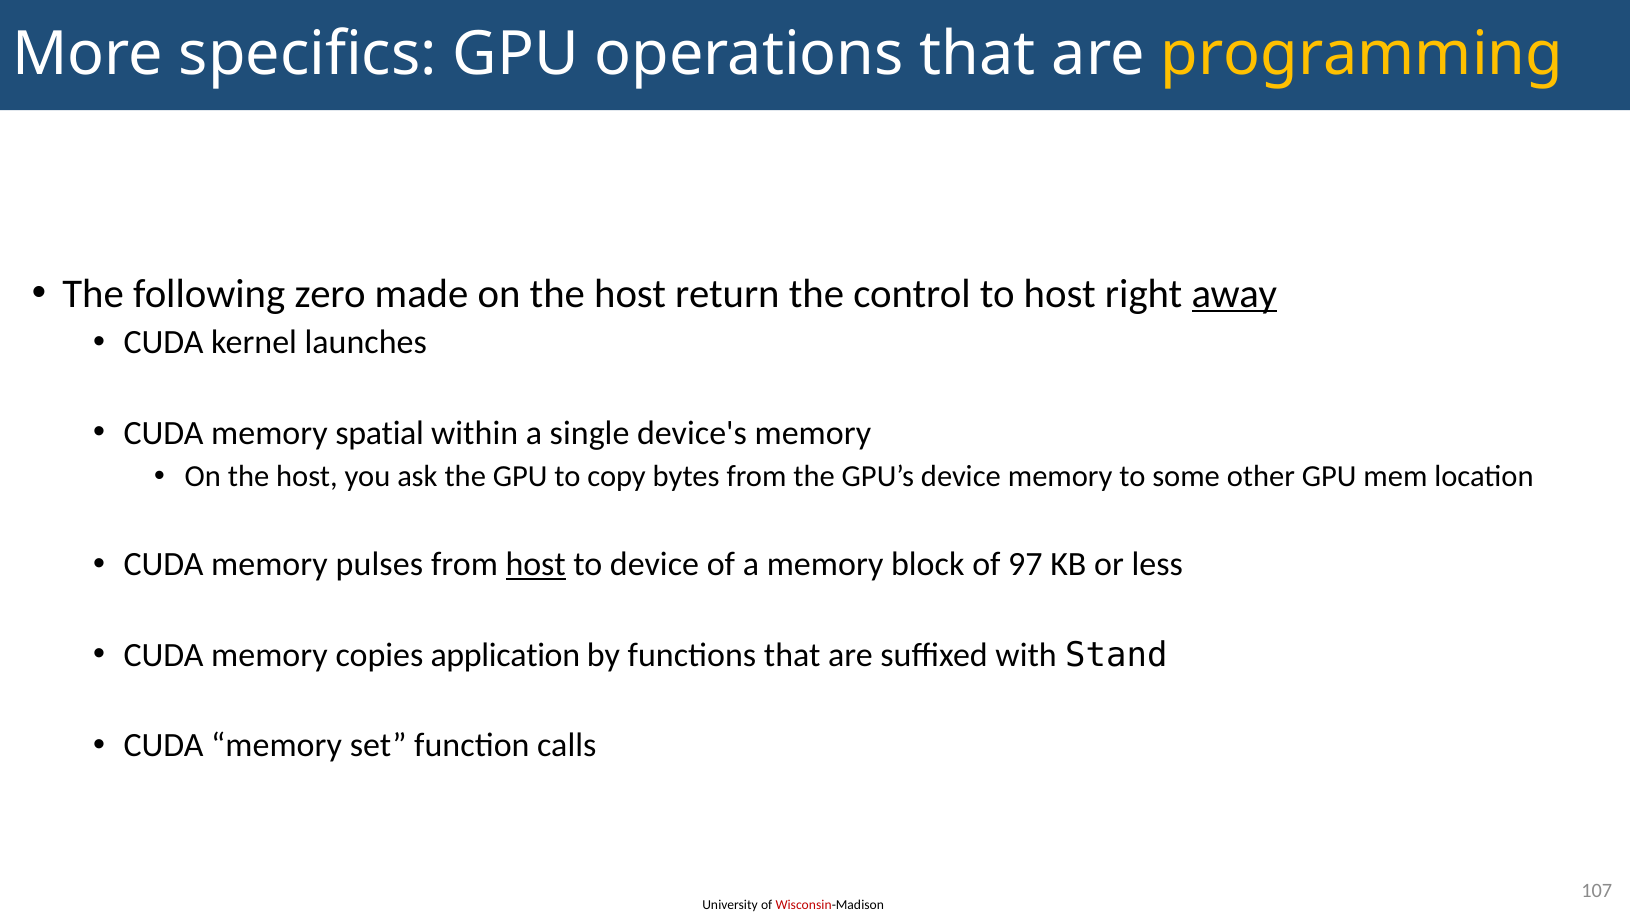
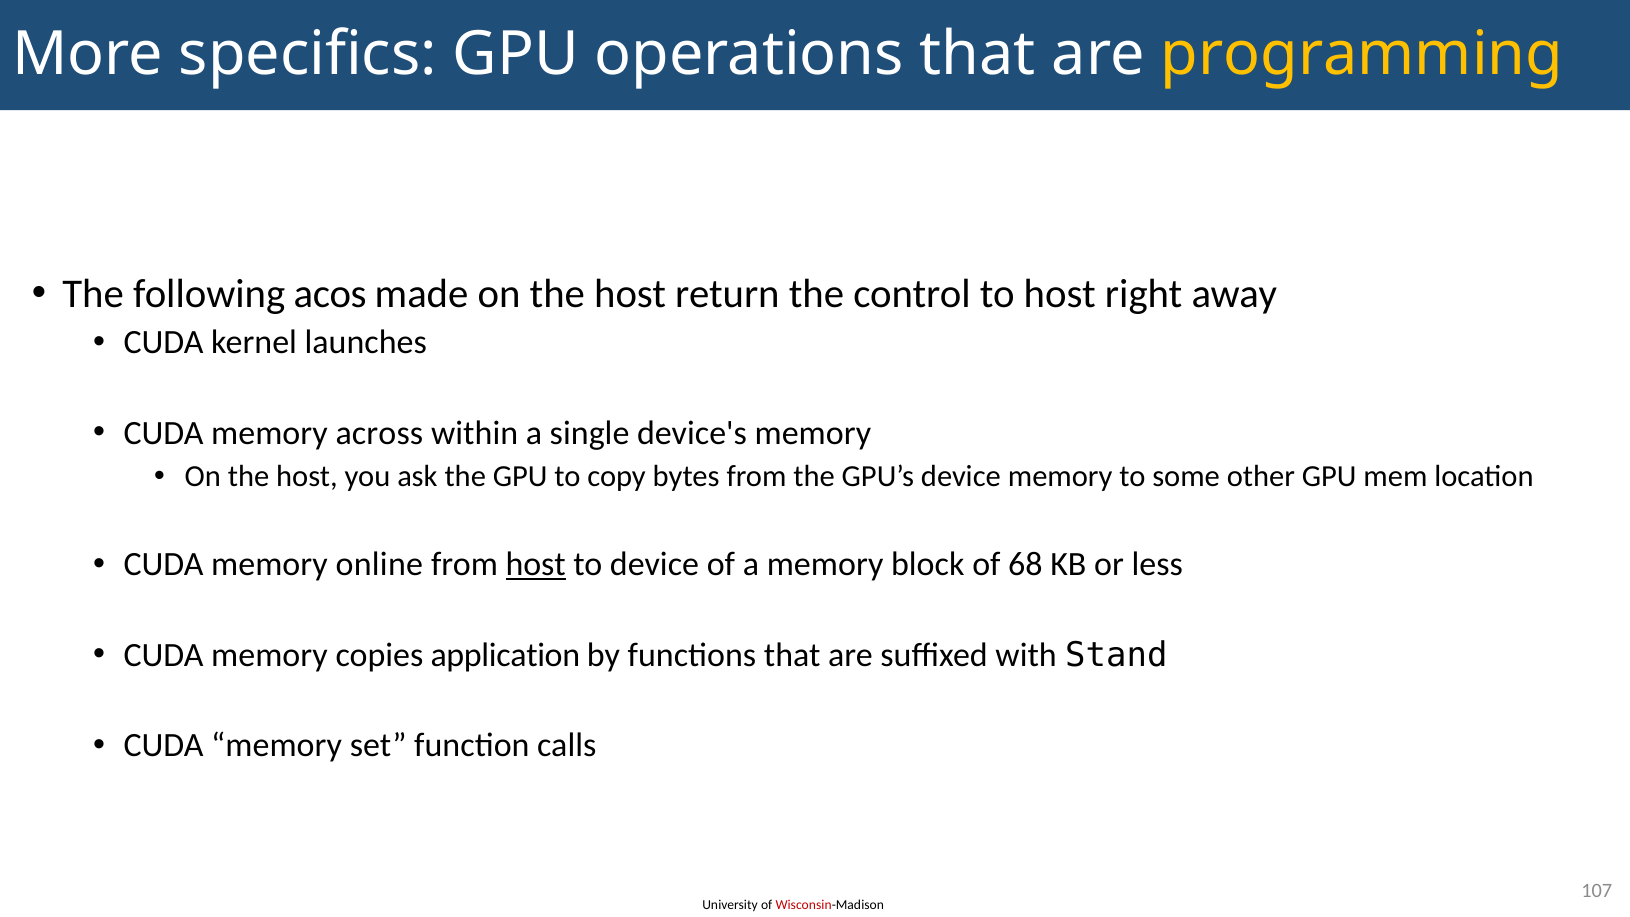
zero: zero -> acos (330, 294)
away underline: present -> none (1234, 294)
spatial: spatial -> across (379, 433)
pulses: pulses -> online (379, 565)
97: 97 -> 68 (1025, 565)
